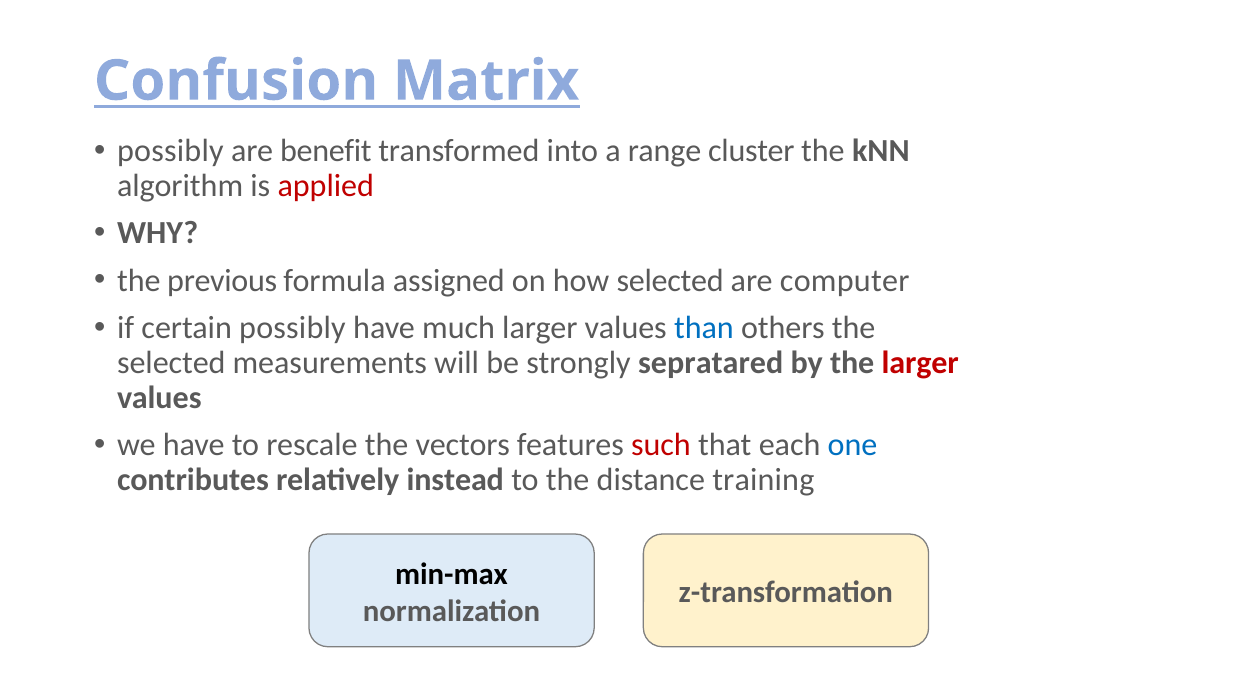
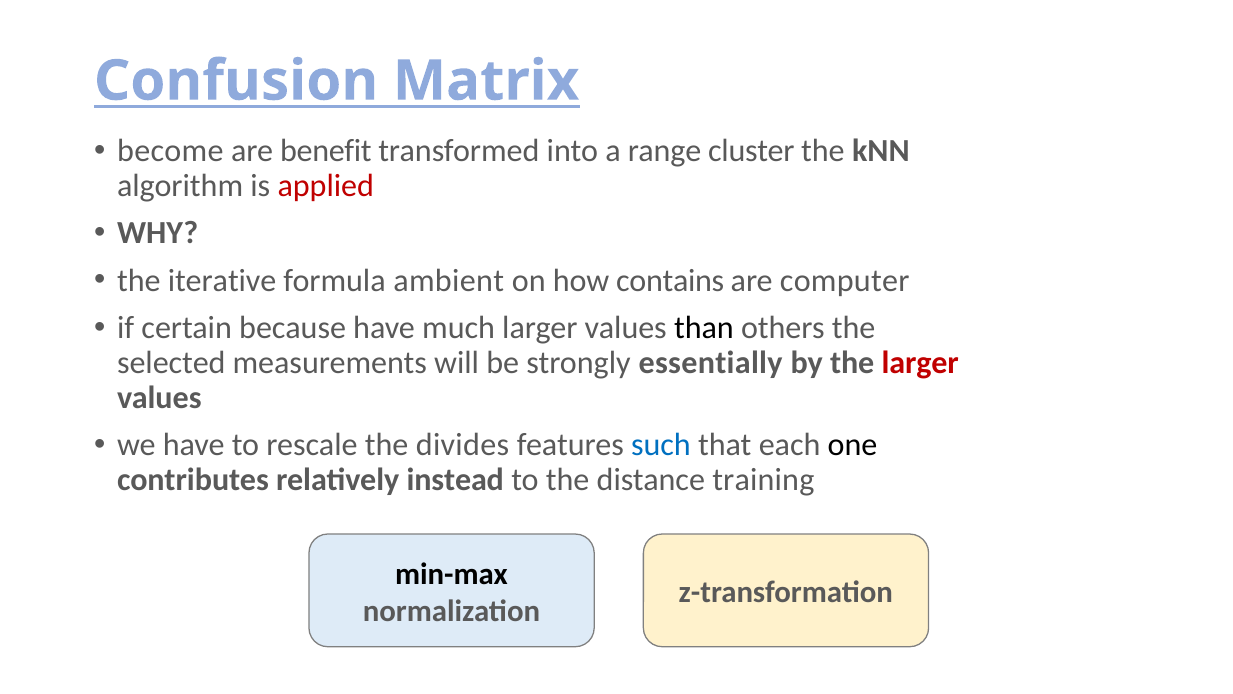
possibly: possibly -> become (170, 151)
previous: previous -> iterative (222, 280)
assigned: assigned -> ambient (449, 280)
how selected: selected -> contains (670, 280)
certain possibly: possibly -> because (293, 328)
than colour: blue -> black (704, 328)
sepratared: sepratared -> essentially (711, 363)
vectors: vectors -> divides (463, 445)
such colour: red -> blue (661, 445)
one colour: blue -> black (852, 445)
